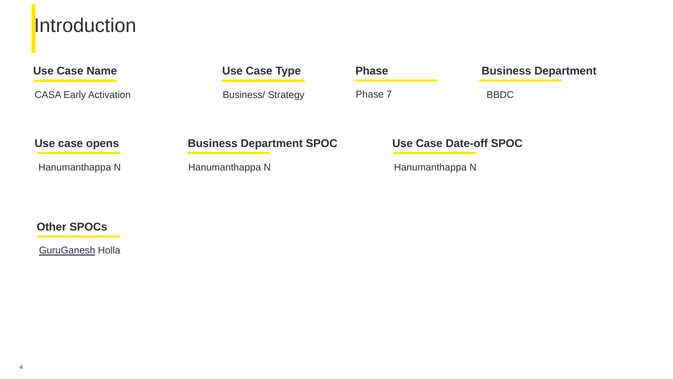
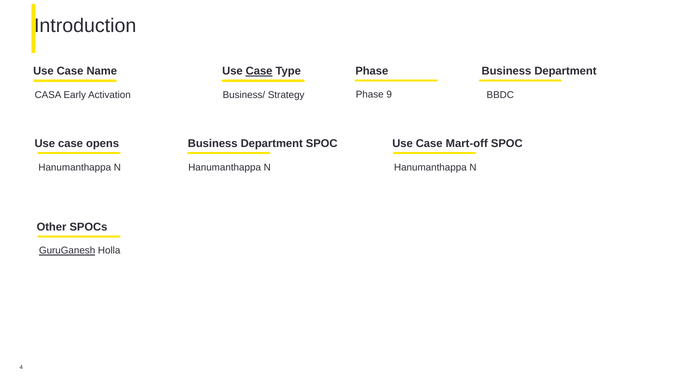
Case underline: none -> present (259, 71)
7: 7 -> 9 (389, 95)
Date-off: Date-off -> Mart-off (467, 143)
